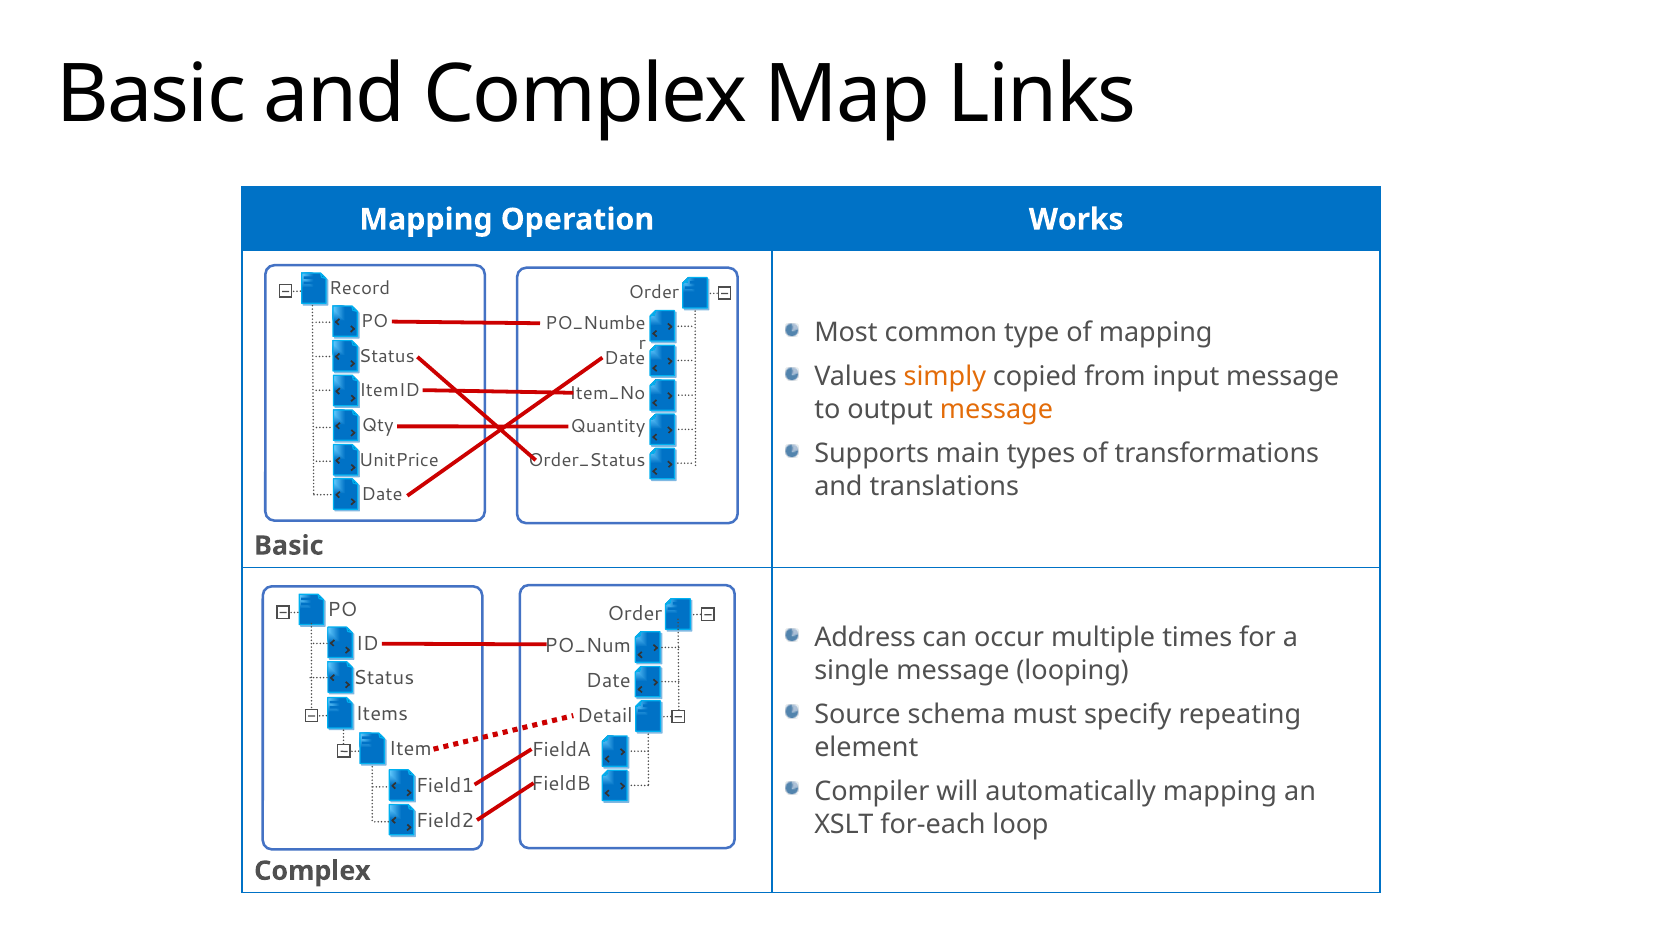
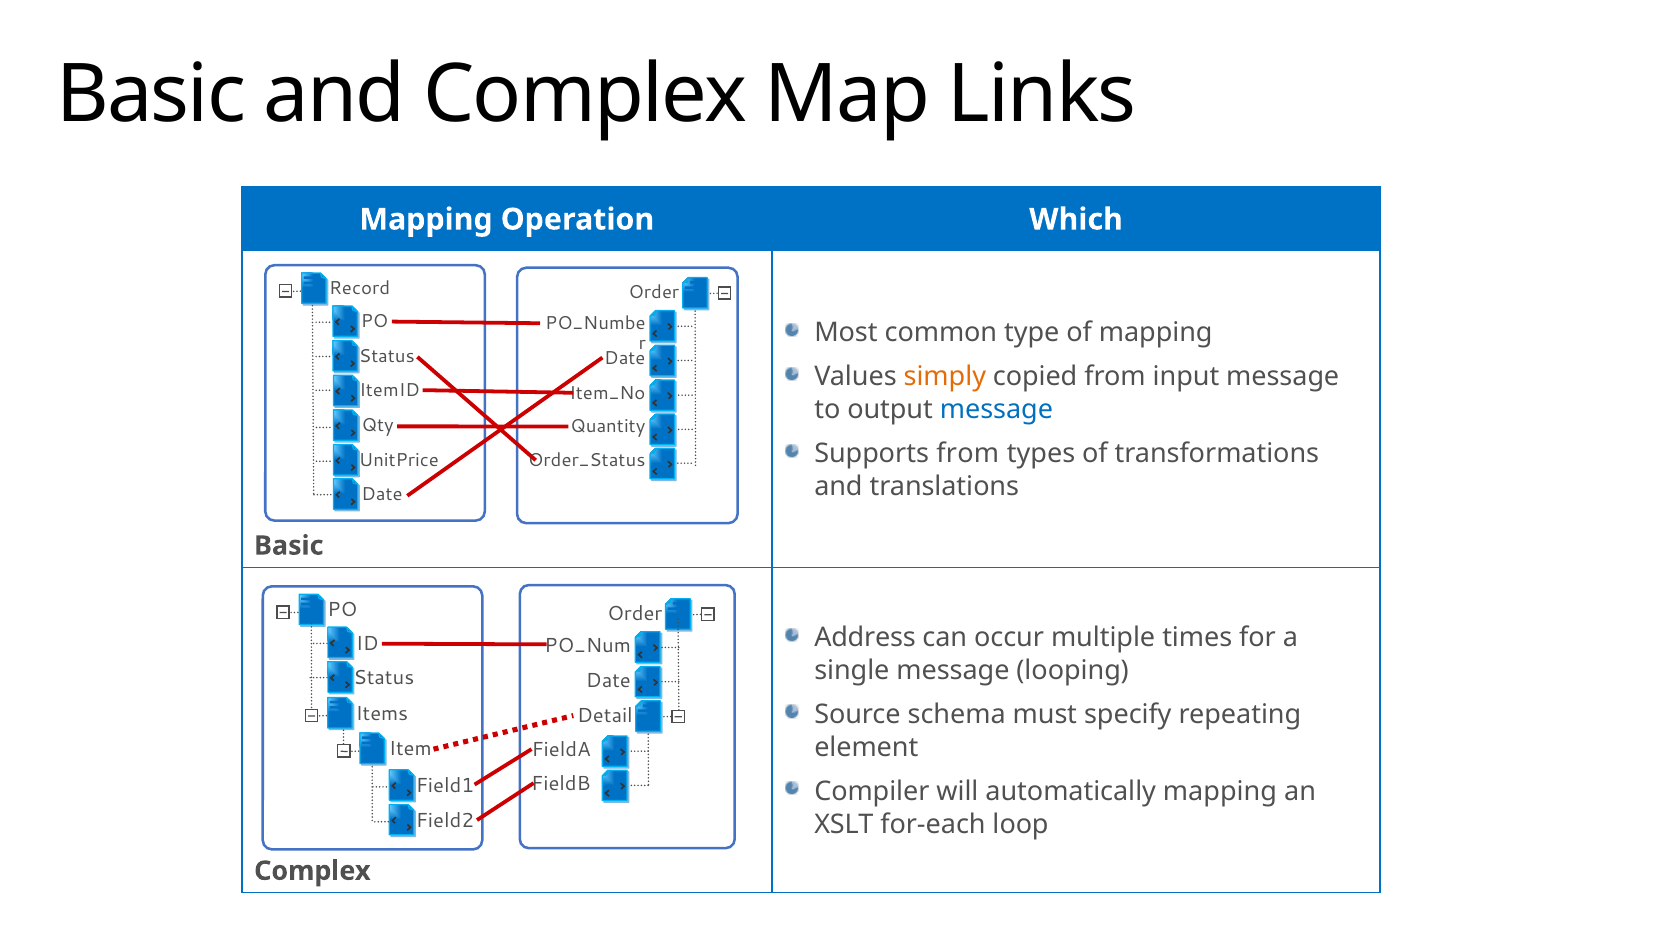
Works: Works -> Which (1076, 219)
message colour: orange -> blue (996, 410)
Supports main: main -> from (968, 453)
